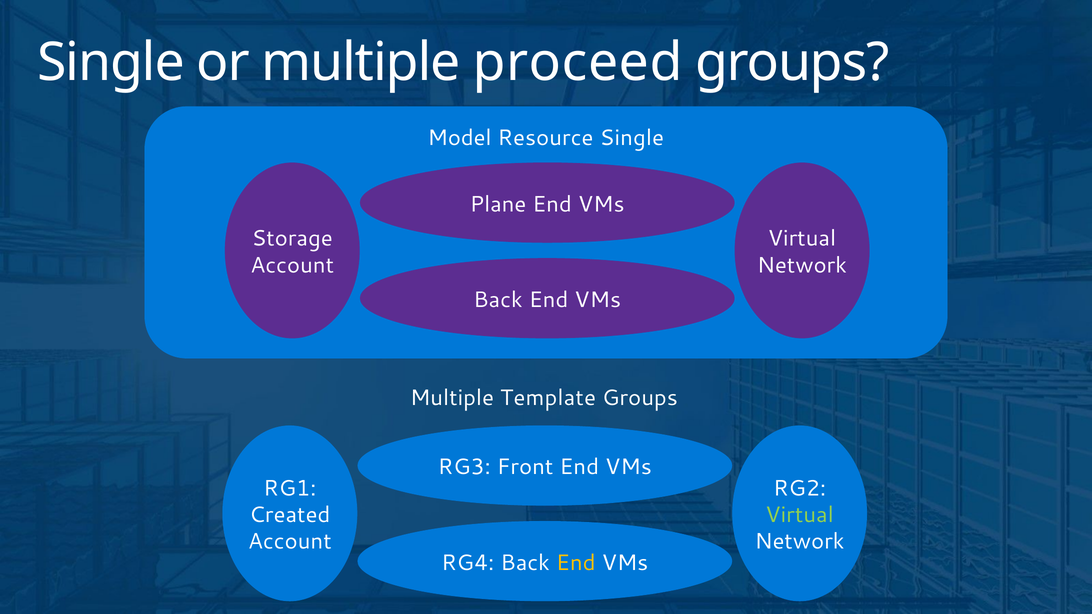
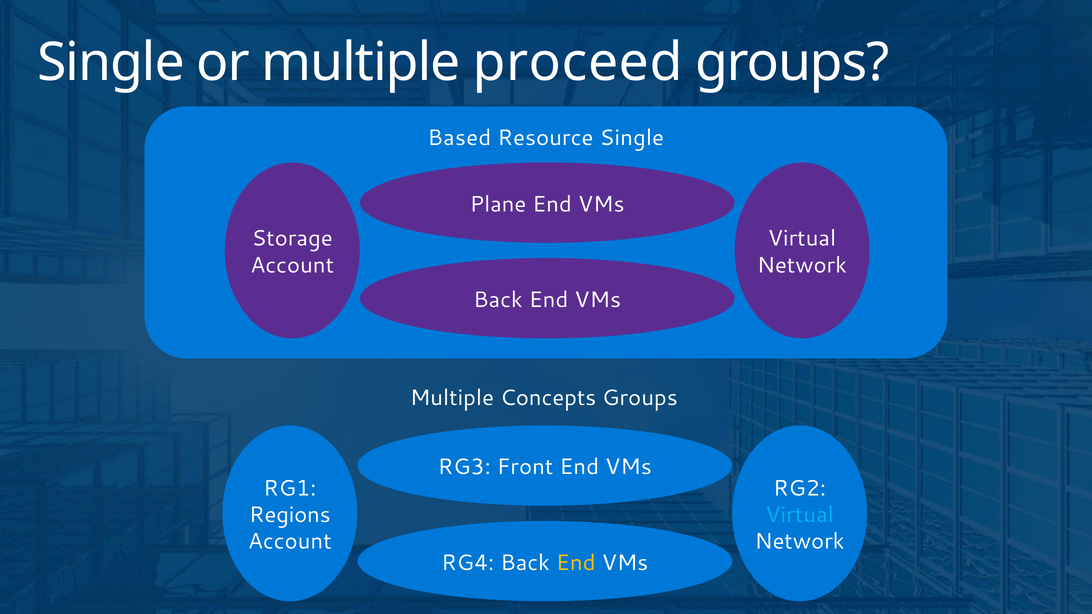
Model: Model -> Based (459, 138)
Template: Template -> Concepts (548, 398)
Created: Created -> Regions (290, 515)
Virtual colour: light green -> light blue (800, 515)
